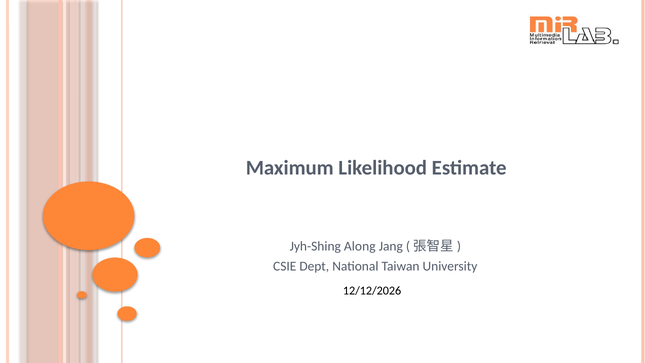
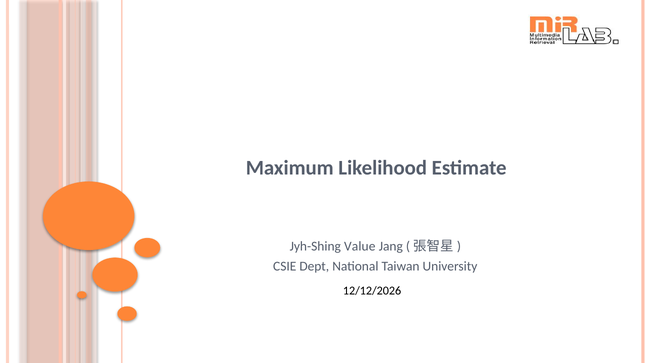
Along: Along -> Value (360, 246)
